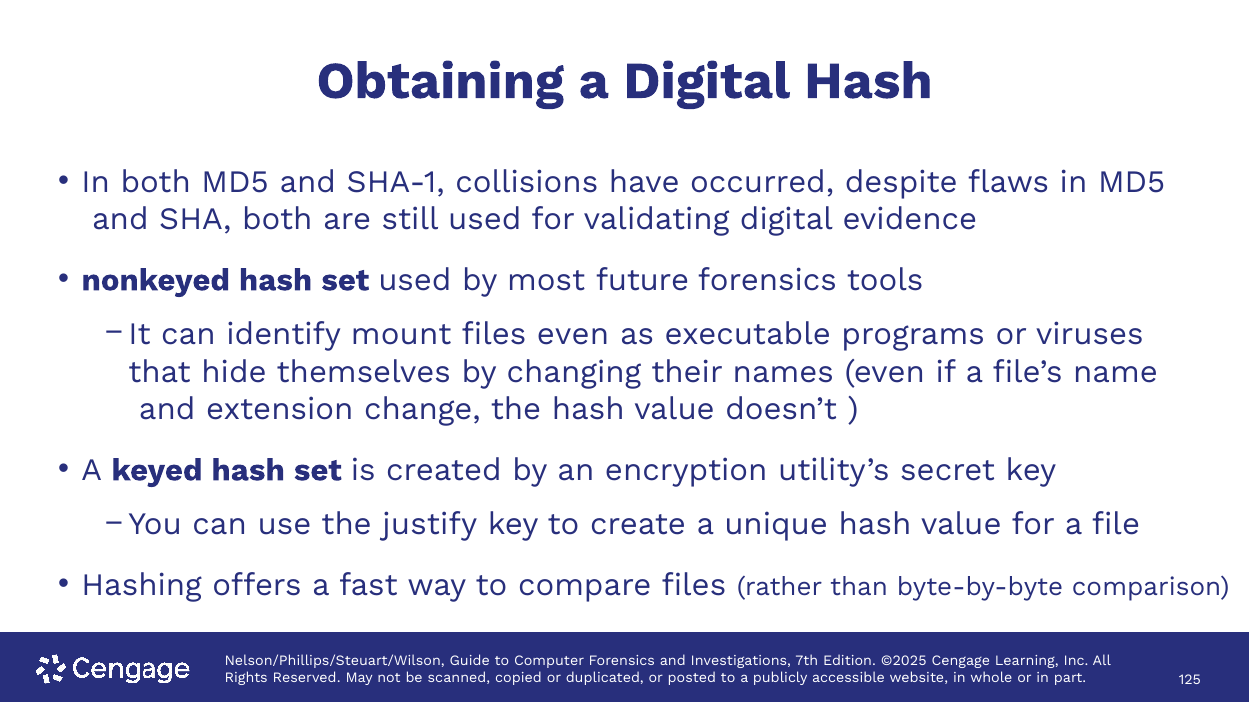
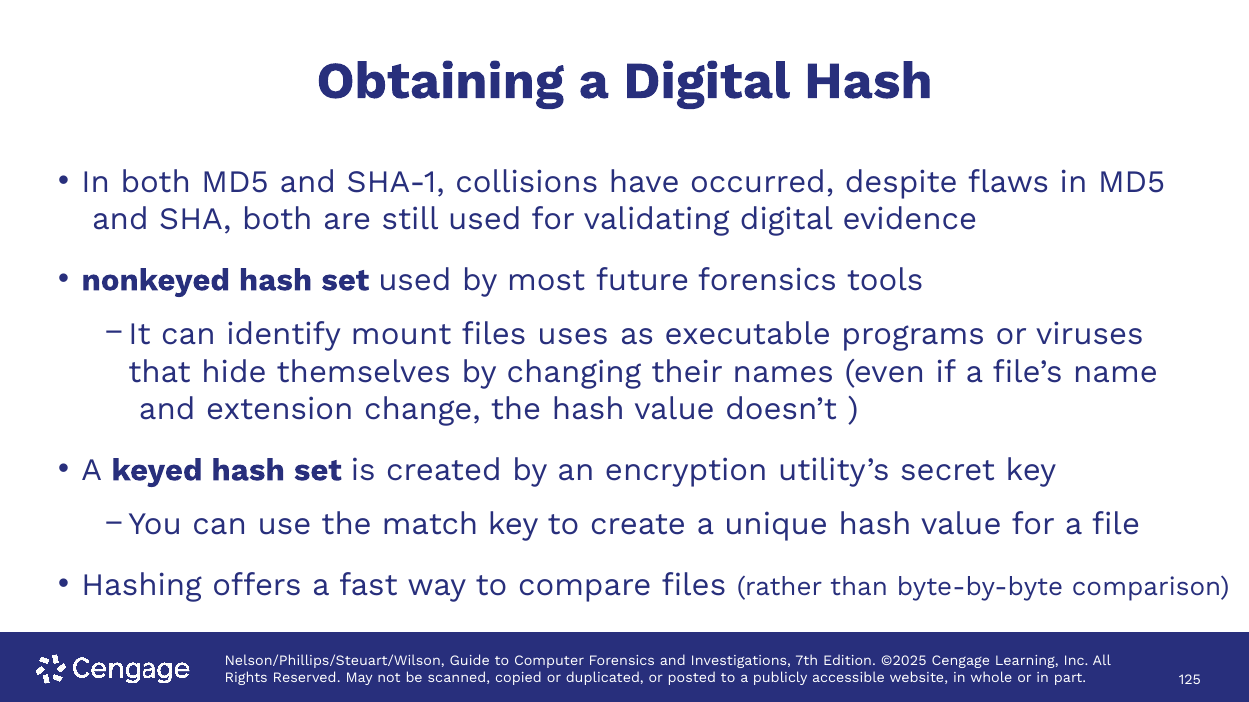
files even: even -> uses (573, 335)
justify: justify -> match (430, 525)
